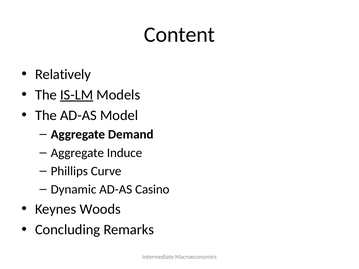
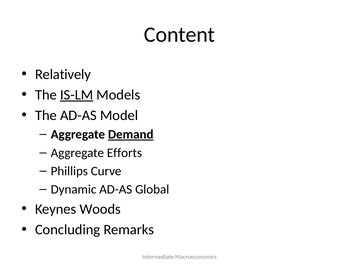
Demand underline: none -> present (131, 135)
Induce: Induce -> Efforts (124, 153)
Casino: Casino -> Global (152, 190)
